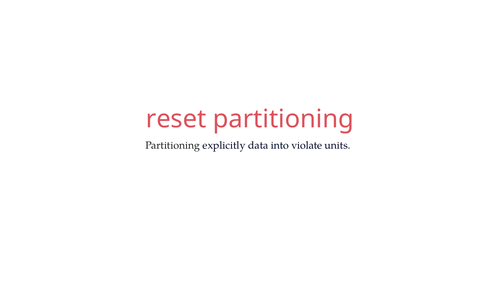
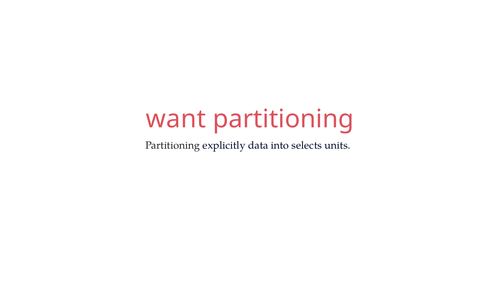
reset: reset -> want (176, 119)
violate: violate -> selects (307, 146)
